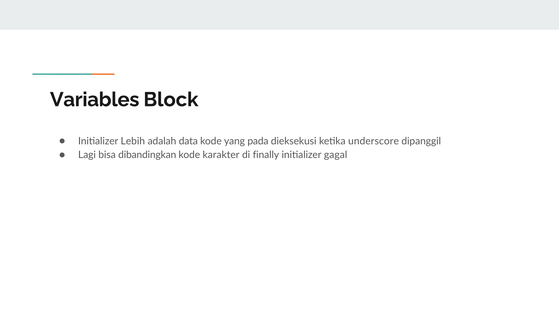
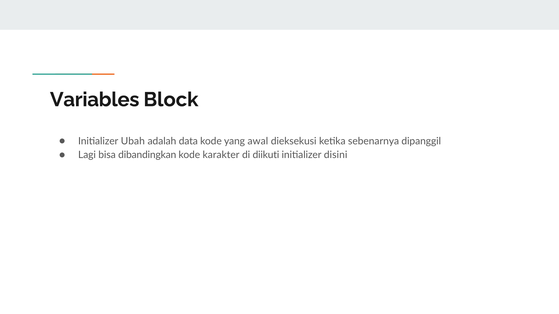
Lebih: Lebih -> Ubah (133, 141)
pada: pada -> awal (258, 141)
underscore: underscore -> sebenarnya (374, 141)
finally: finally -> diikuti (266, 155)
gagal: gagal -> disini (336, 155)
